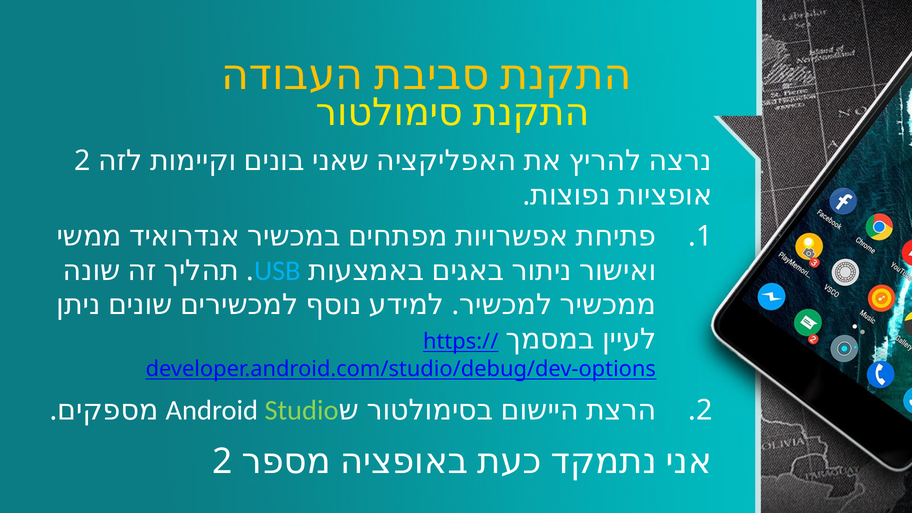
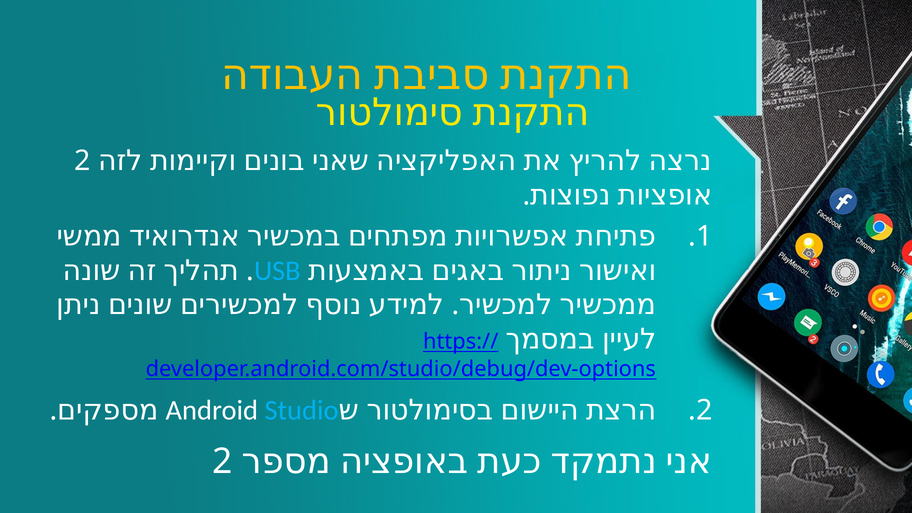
Studio colour: light green -> light blue (302, 410)
